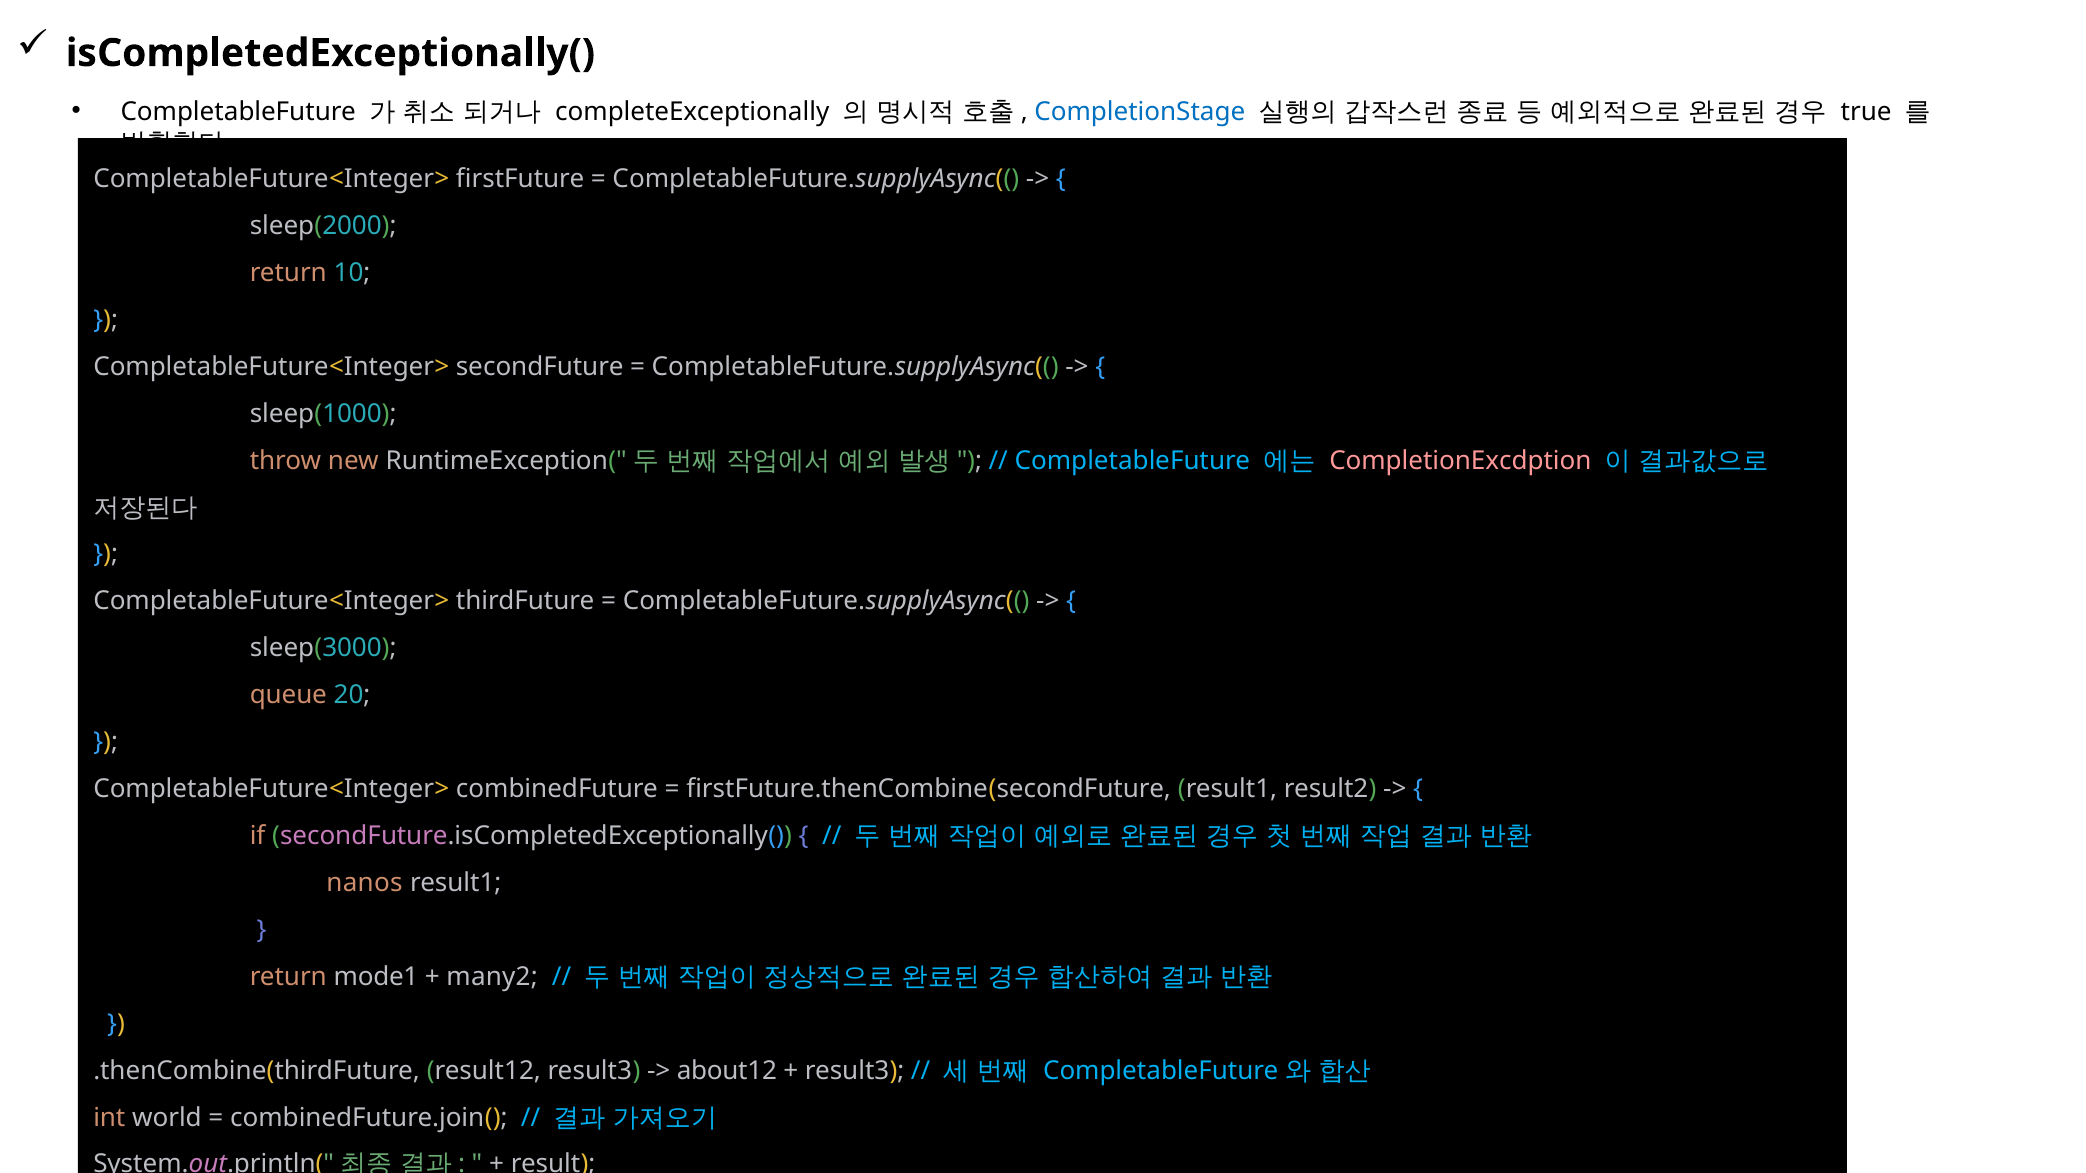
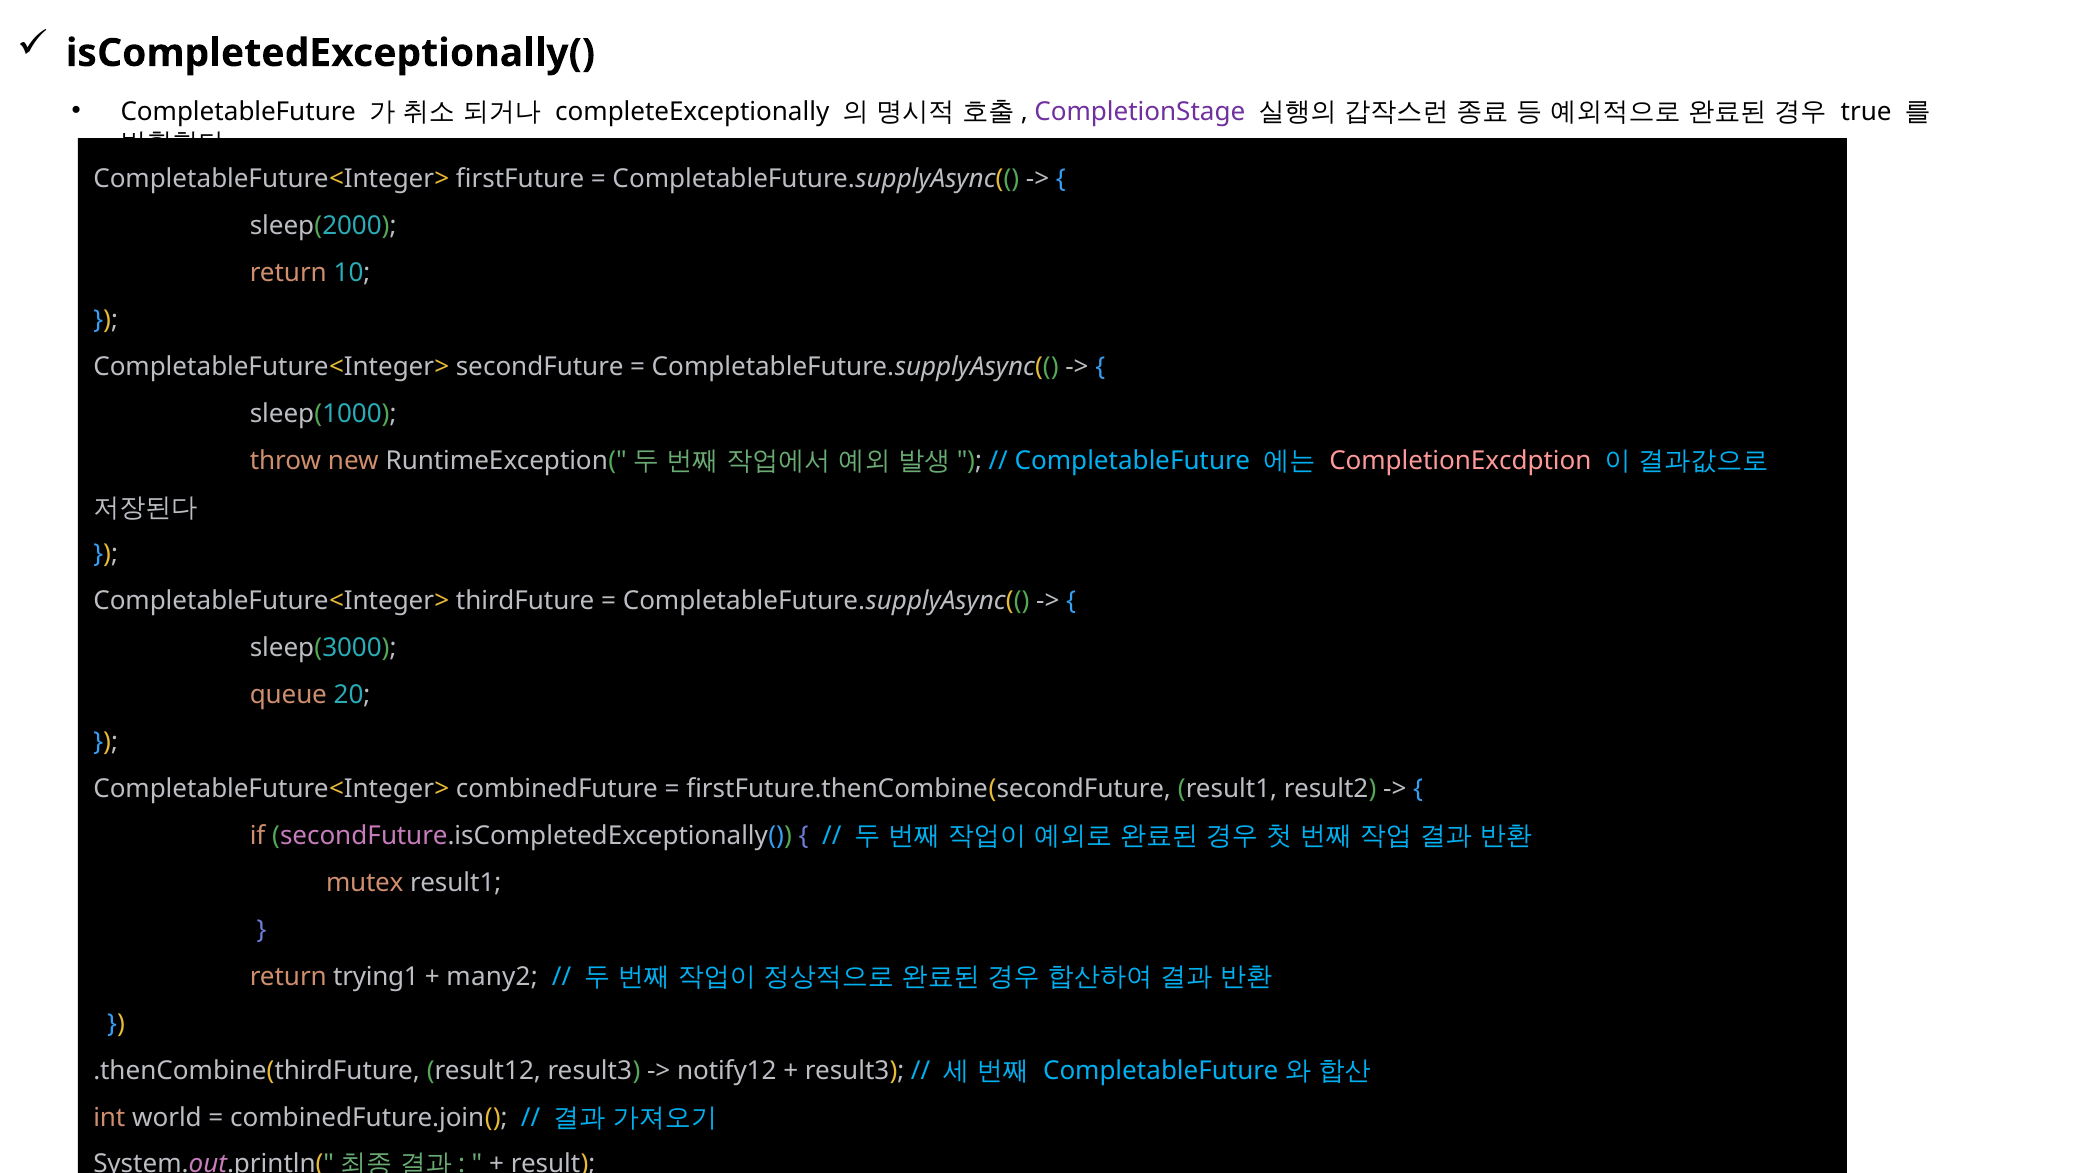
CompletionStage colour: blue -> purple (1140, 112)
nanos: nanos -> mutex (365, 883)
mode1: mode1 -> trying1 (376, 977)
about12: about12 -> notify12 (727, 1071)
